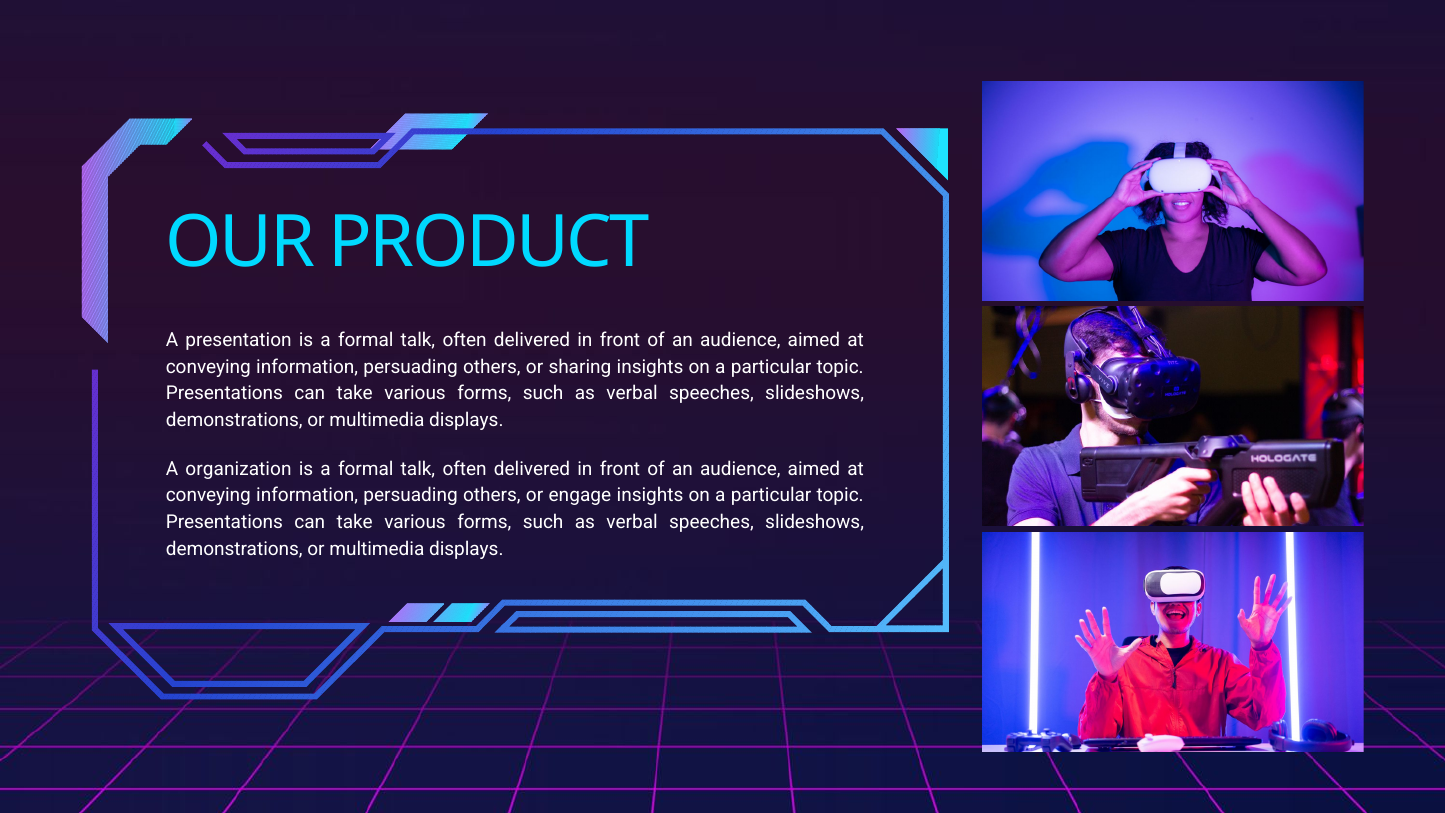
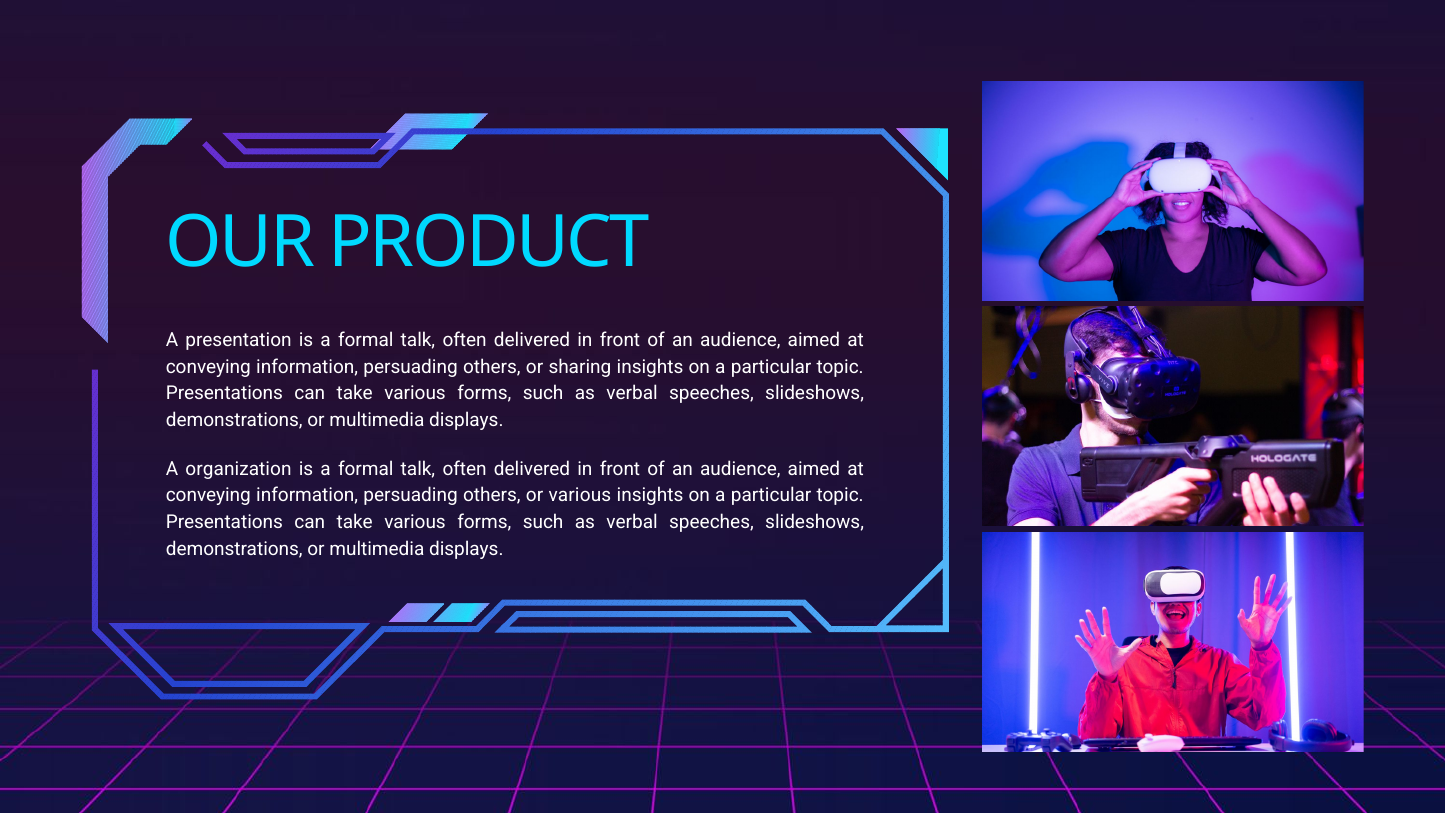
or engage: engage -> various (580, 496)
